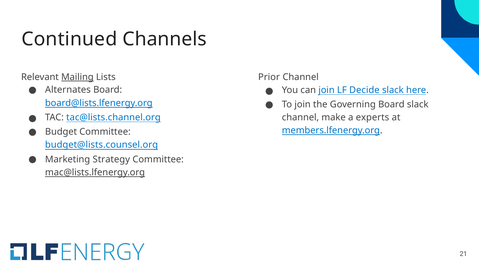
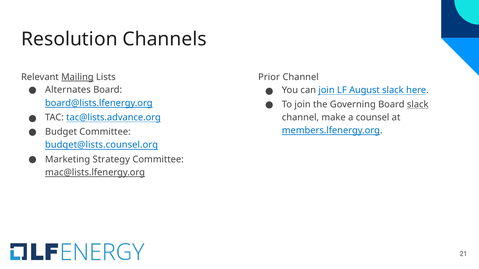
Continued: Continued -> Resolution (69, 39)
Decide: Decide -> August (364, 90)
slack underline: none -> present (418, 105)
tac@lists.channel.org: tac@lists.channel.org -> tac@lists.advance.org (114, 118)
experts: experts -> counsel (373, 118)
